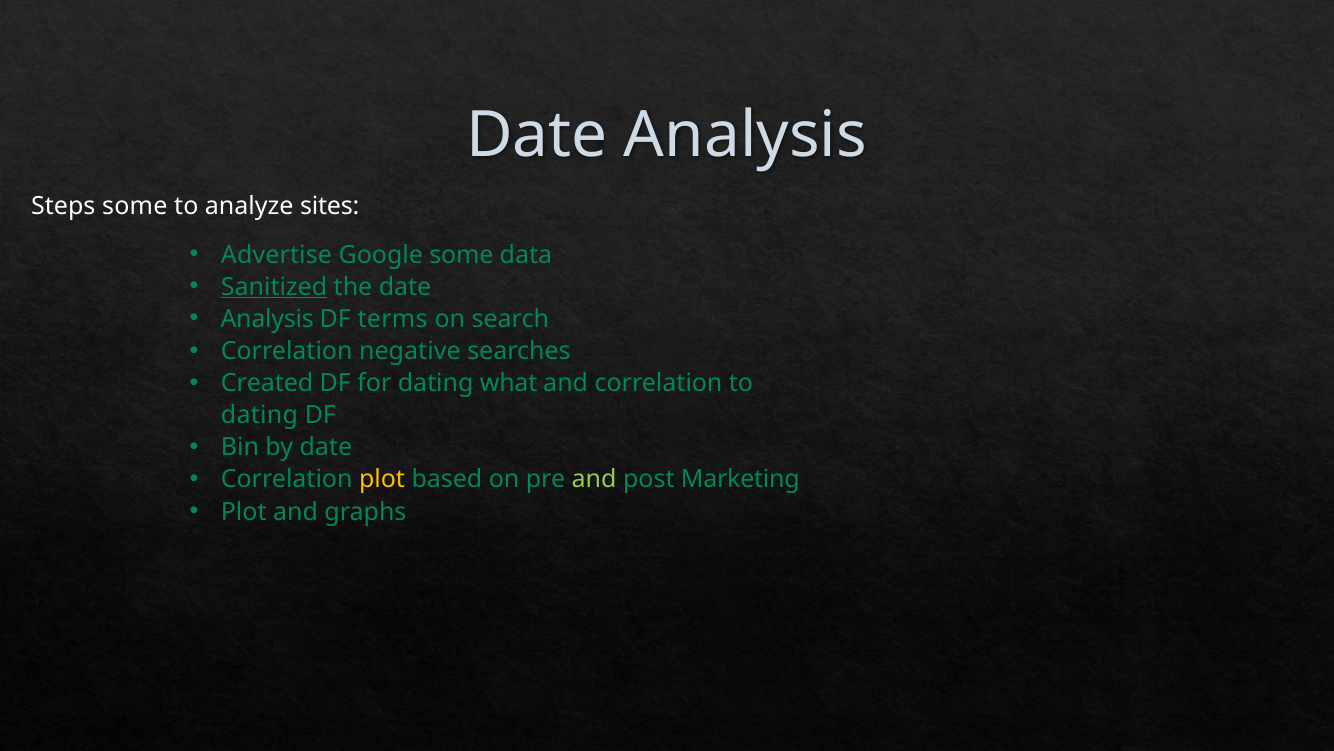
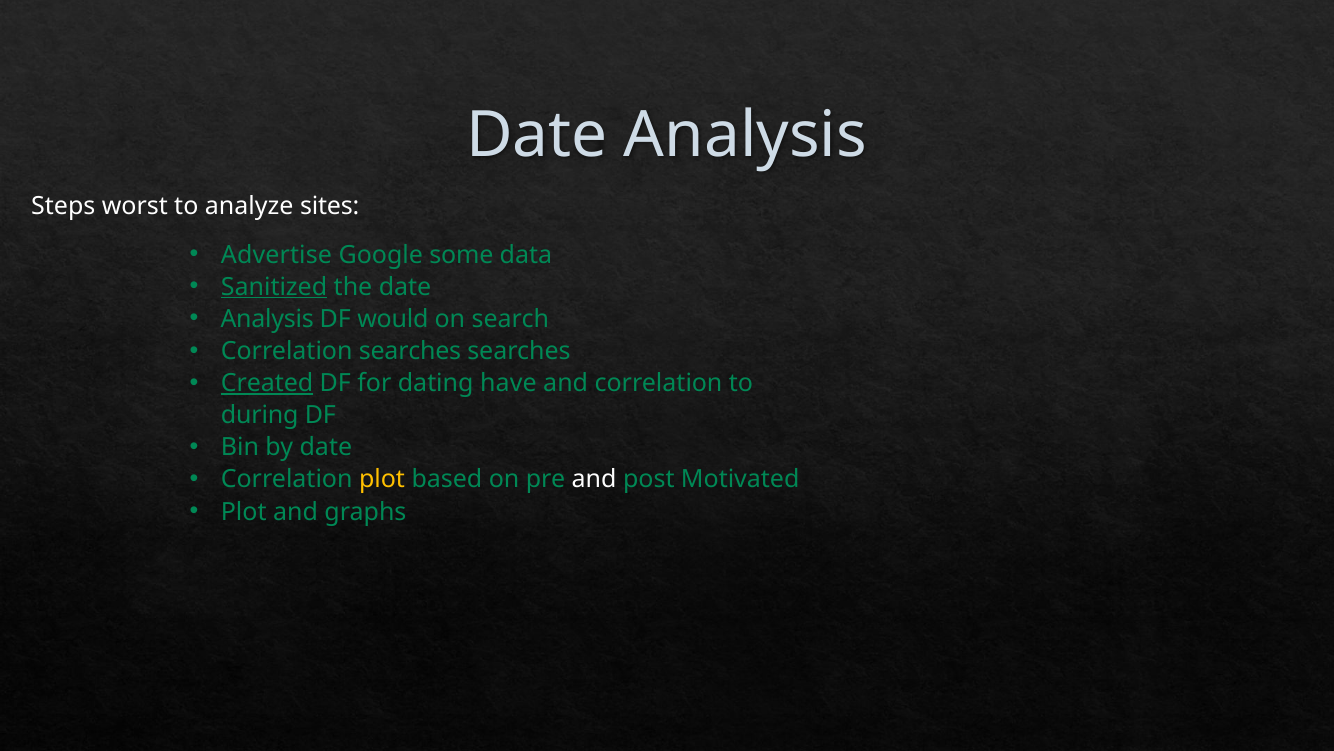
Steps some: some -> worst (135, 206)
terms: terms -> would (393, 319)
Correlation negative: negative -> searches (410, 351)
Created underline: none -> present (267, 383)
what: what -> have (508, 383)
dating: dating -> during (260, 415)
and colour: light green -> white (594, 479)
Marketing: Marketing -> Motivated (740, 479)
